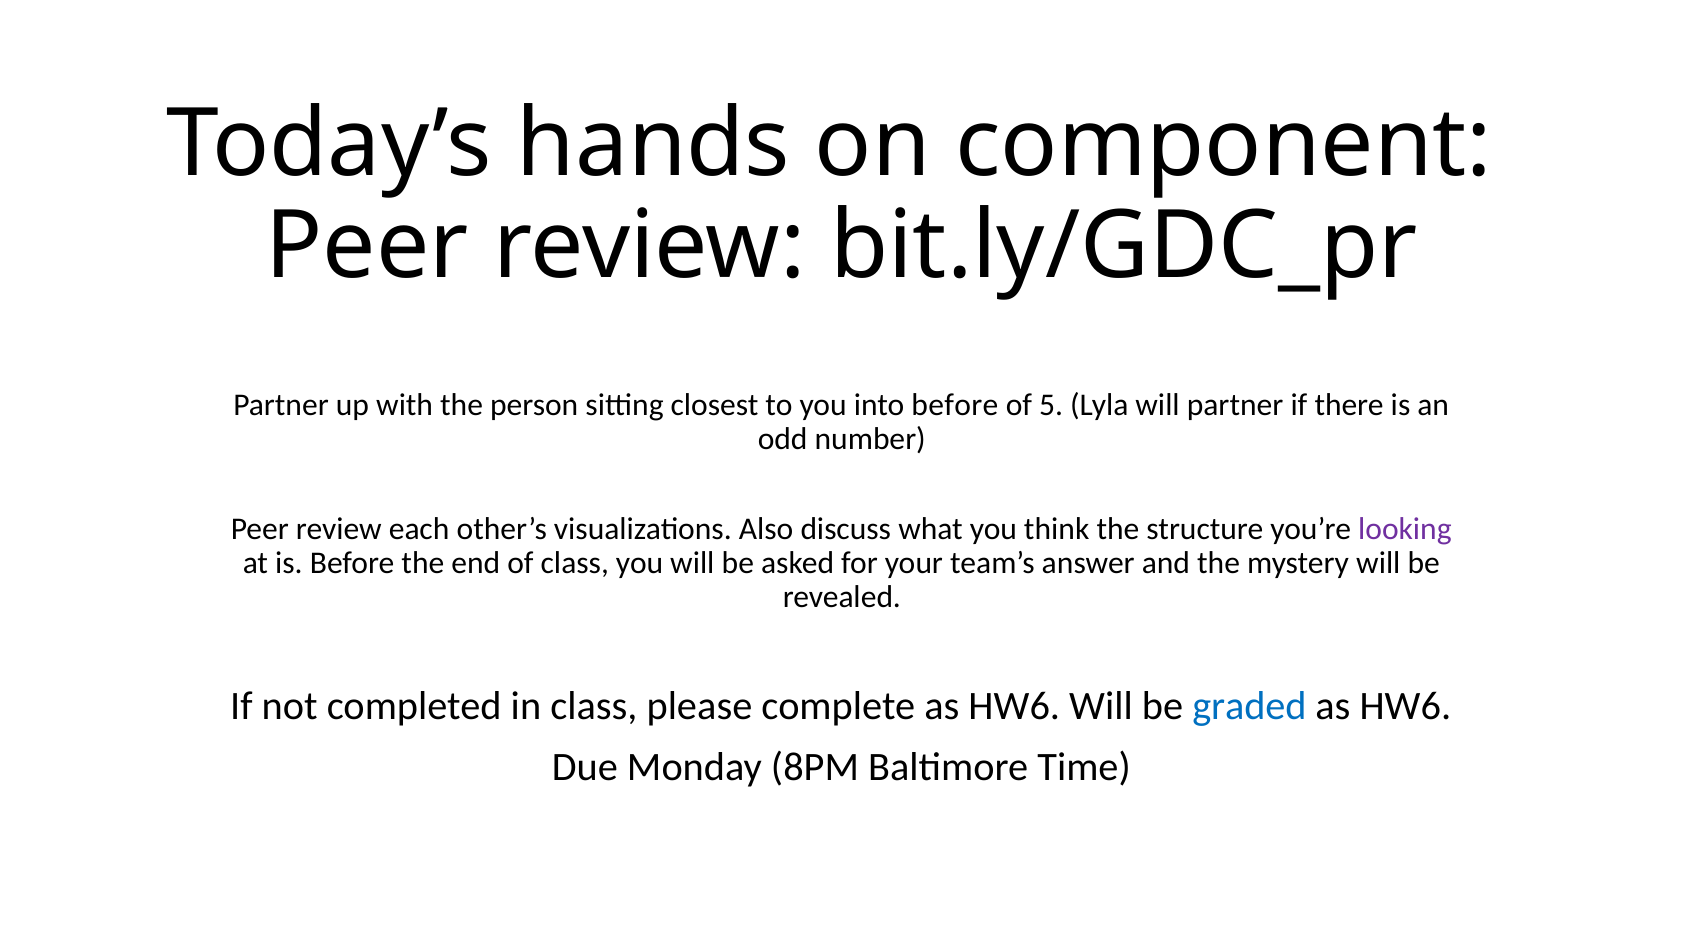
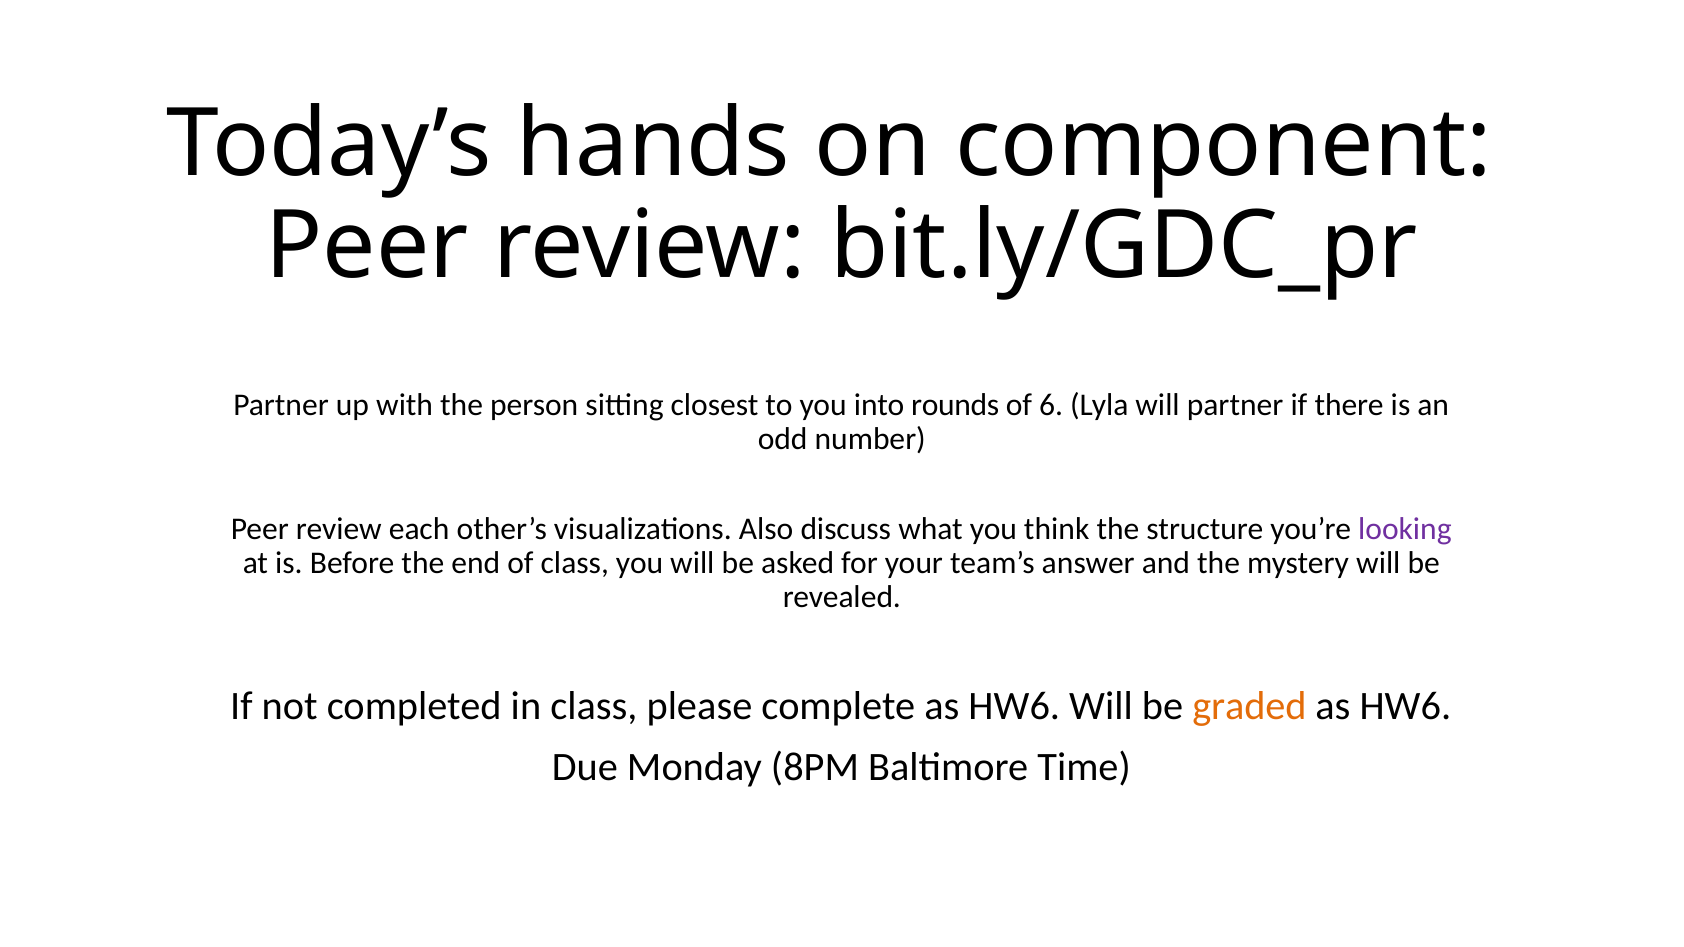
into before: before -> rounds (955, 405)
5: 5 -> 6 (1051, 405)
graded colour: blue -> orange (1249, 706)
